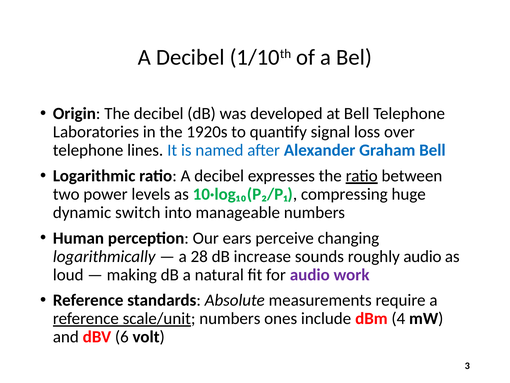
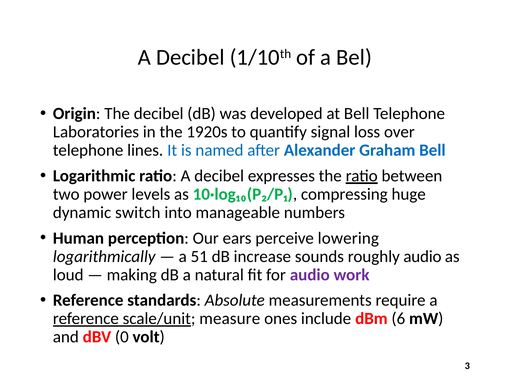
changing: changing -> lowering (348, 238)
28: 28 -> 51 (199, 256)
scale/unit numbers: numbers -> measure (230, 318)
4: 4 -> 6 (398, 318)
6: 6 -> 0 (122, 337)
